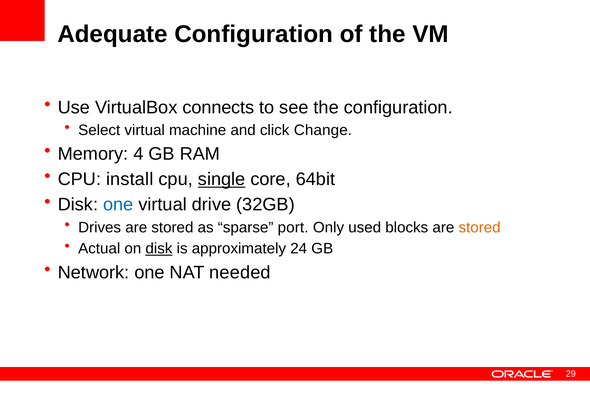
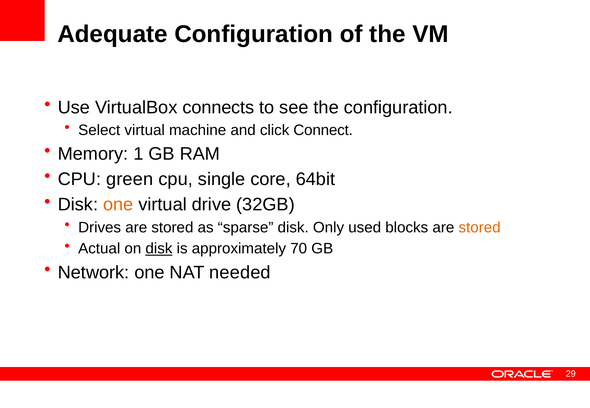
Change: Change -> Connect (323, 130)
4: 4 -> 1 (138, 154)
install: install -> green (130, 179)
single underline: present -> none (222, 179)
one colour: blue -> orange (118, 205)
sparse port: port -> disk (293, 228)
24: 24 -> 70 (299, 249)
